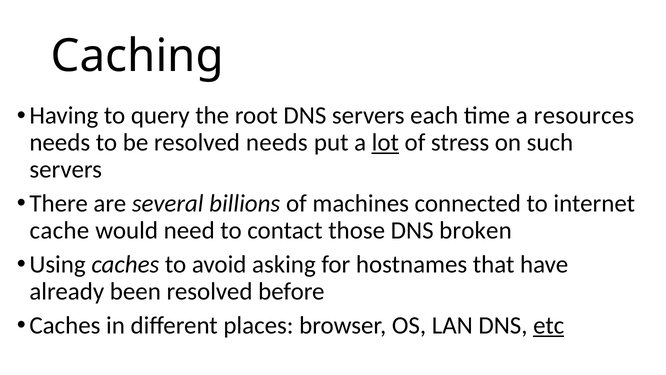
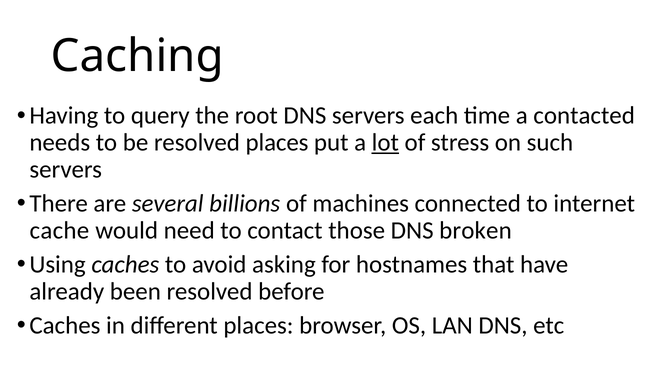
resources: resources -> contacted (584, 116)
resolved needs: needs -> places (277, 143)
etc underline: present -> none (549, 325)
